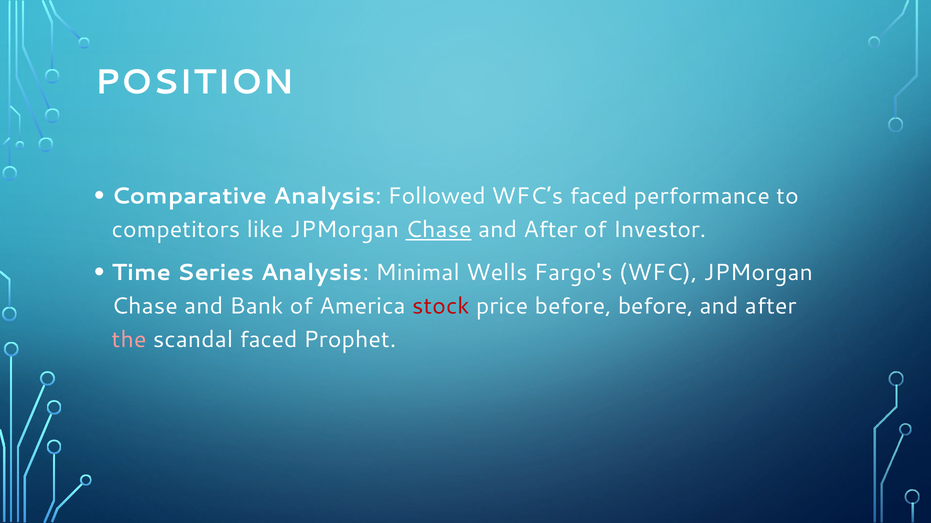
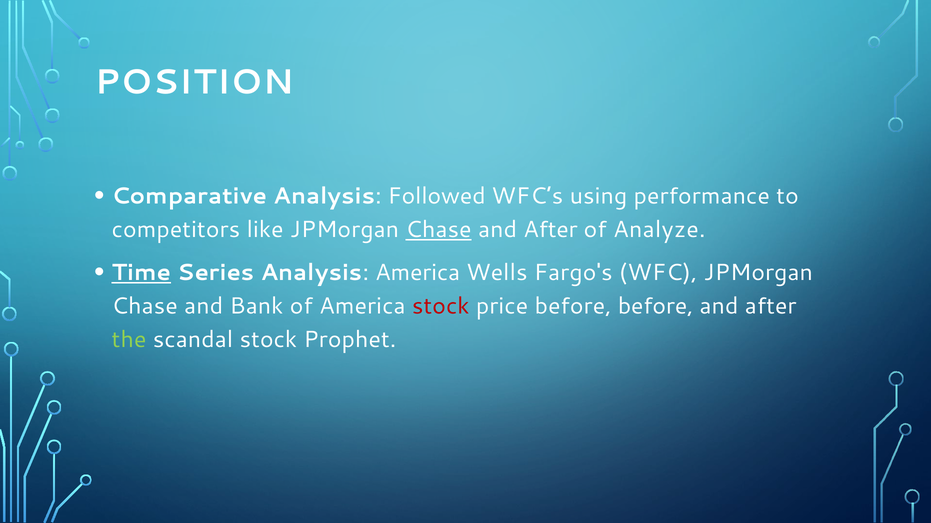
WFC’s faced: faced -> using (598, 196)
Investor: Investor -> Analyze (659, 230)
Time underline: none -> present (141, 273)
Analysis Minimal: Minimal -> America (418, 273)
the colour: pink -> light green (129, 340)
scandal faced: faced -> stock (268, 340)
